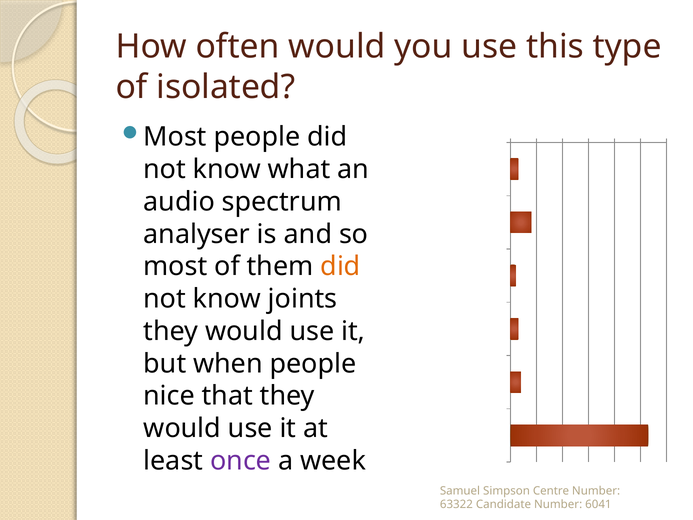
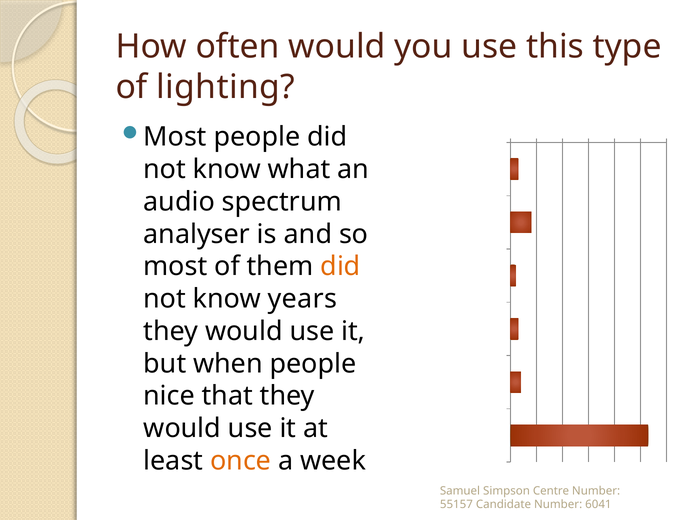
isolated: isolated -> lighting (226, 87)
joints: joints -> years (302, 299)
once colour: purple -> orange (241, 461)
63322: 63322 -> 55157 (456, 504)
